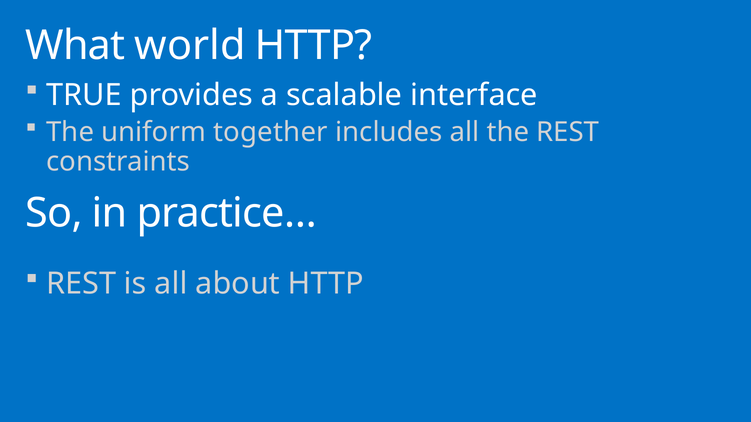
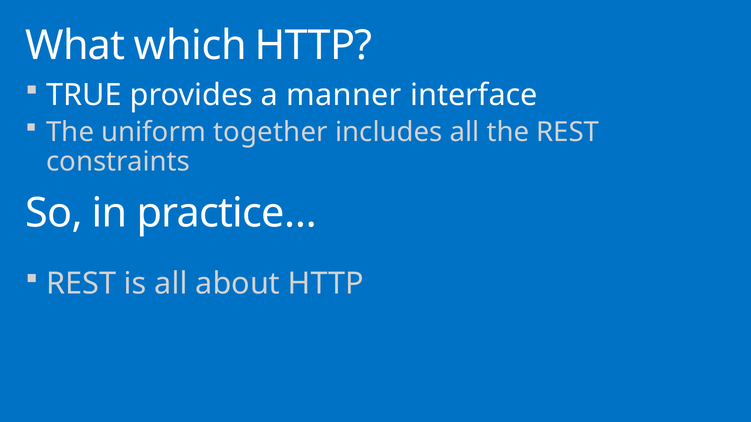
world: world -> which (190, 45)
scalable: scalable -> manner (344, 95)
